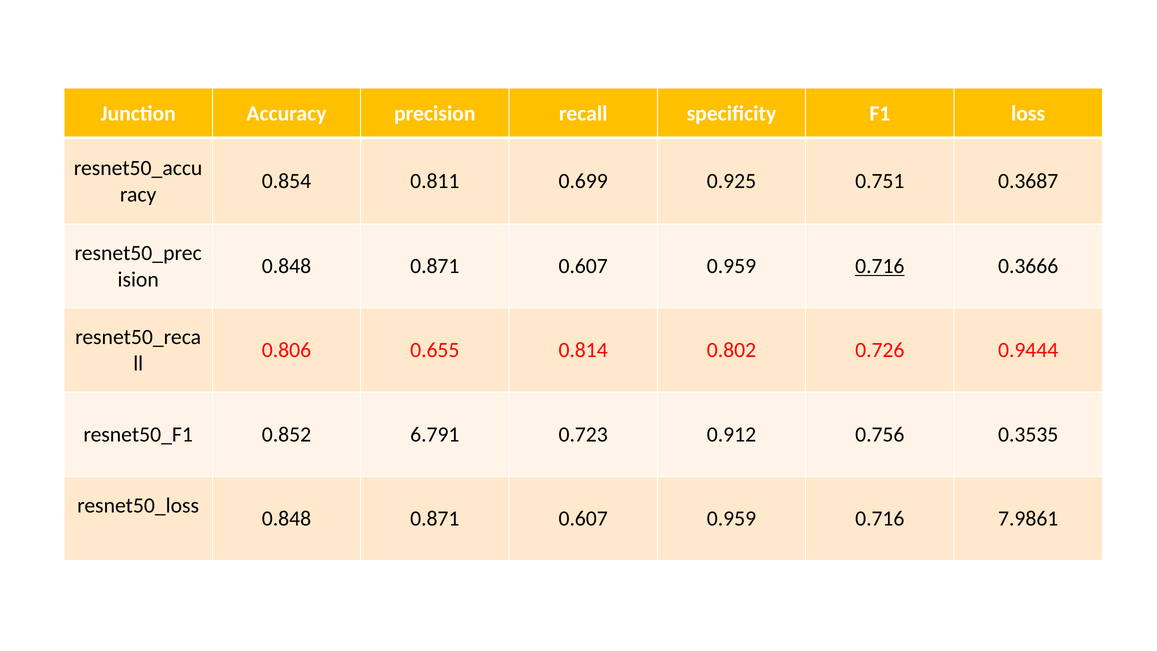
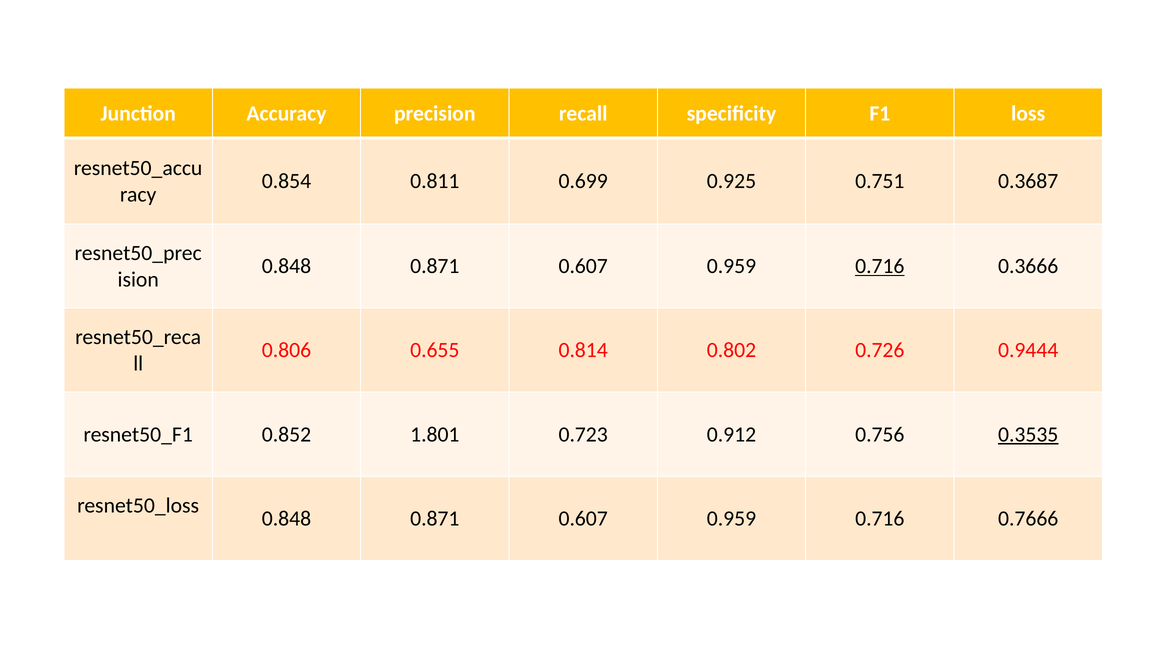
6.791: 6.791 -> 1.801 (435, 434)
0.3535 underline: none -> present (1028, 434)
7.9861: 7.9861 -> 0.7666 (1028, 519)
